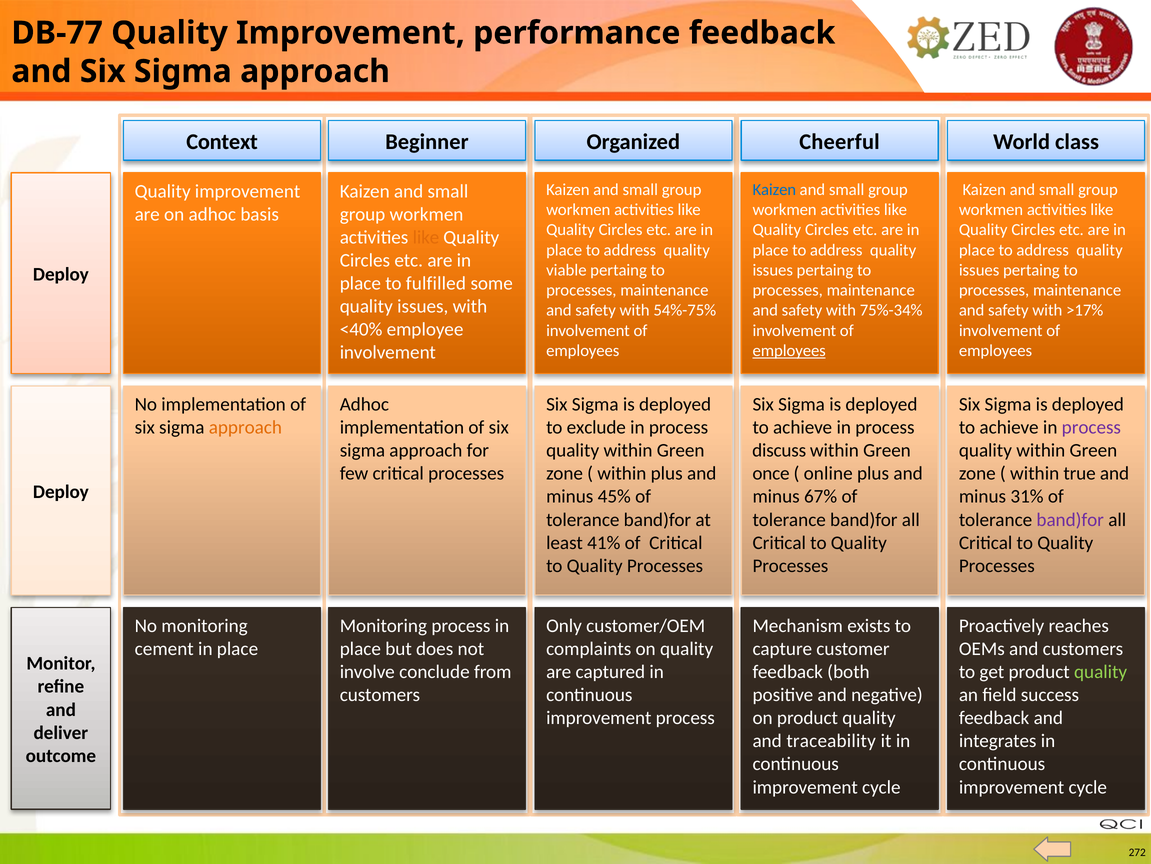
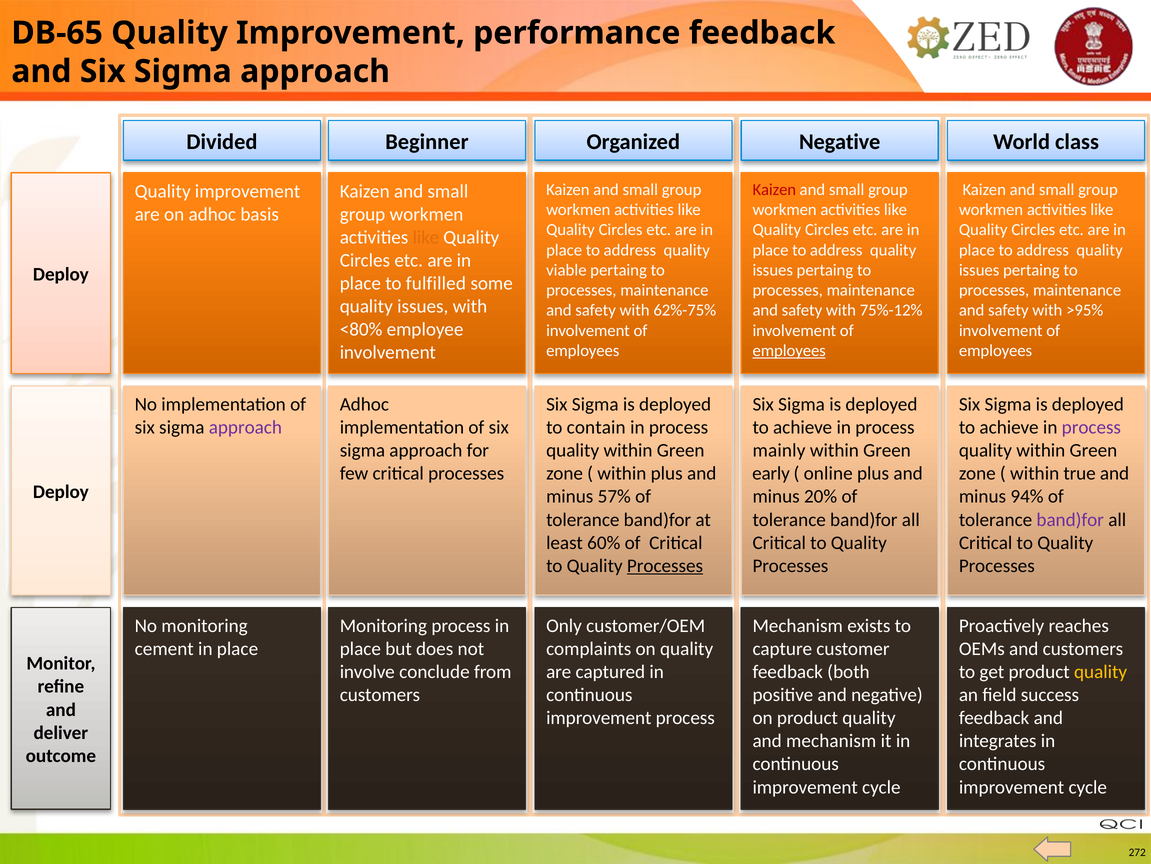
DB-77: DB-77 -> DB-65 (57, 33)
Context: Context -> Divided (222, 142)
Organized Cheerful: Cheerful -> Negative (840, 142)
Kaizen colour: blue -> red (774, 189)
54%-75%: 54%-75% -> 62%-75% (685, 310)
75%-34%: 75%-34% -> 75%-12% (891, 310)
>17%: >17% -> >95% (1085, 310)
<40%: <40% -> <80% (361, 329)
approach colour: orange -> purple (245, 427)
exclude: exclude -> contain (596, 427)
discuss: discuss -> mainly (779, 450)
once: once -> early (771, 473)
45%: 45% -> 57% (614, 496)
67%: 67% -> 20% (821, 496)
31%: 31% -> 94% (1027, 496)
41%: 41% -> 60% (604, 542)
Processes underline: none -> present (665, 565)
quality colour: light green -> yellow (1101, 671)
and traceability: traceability -> mechanism (831, 740)
